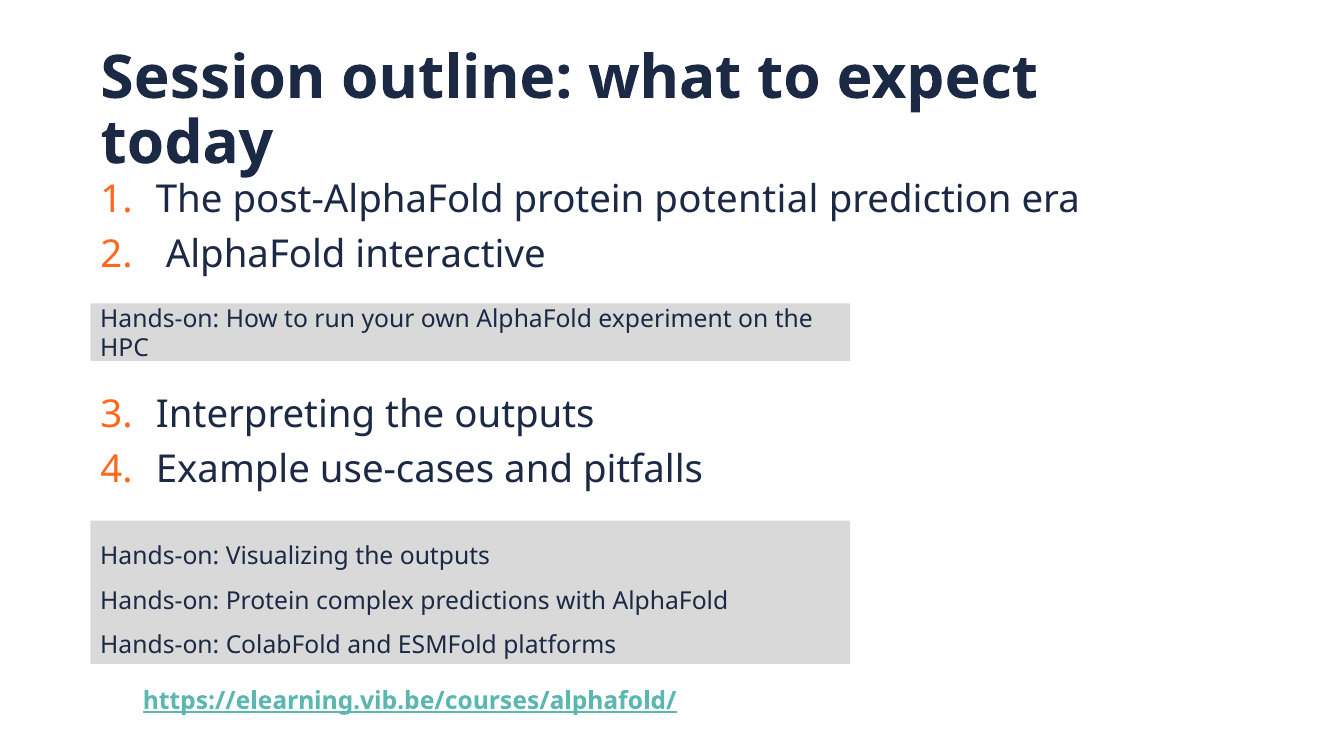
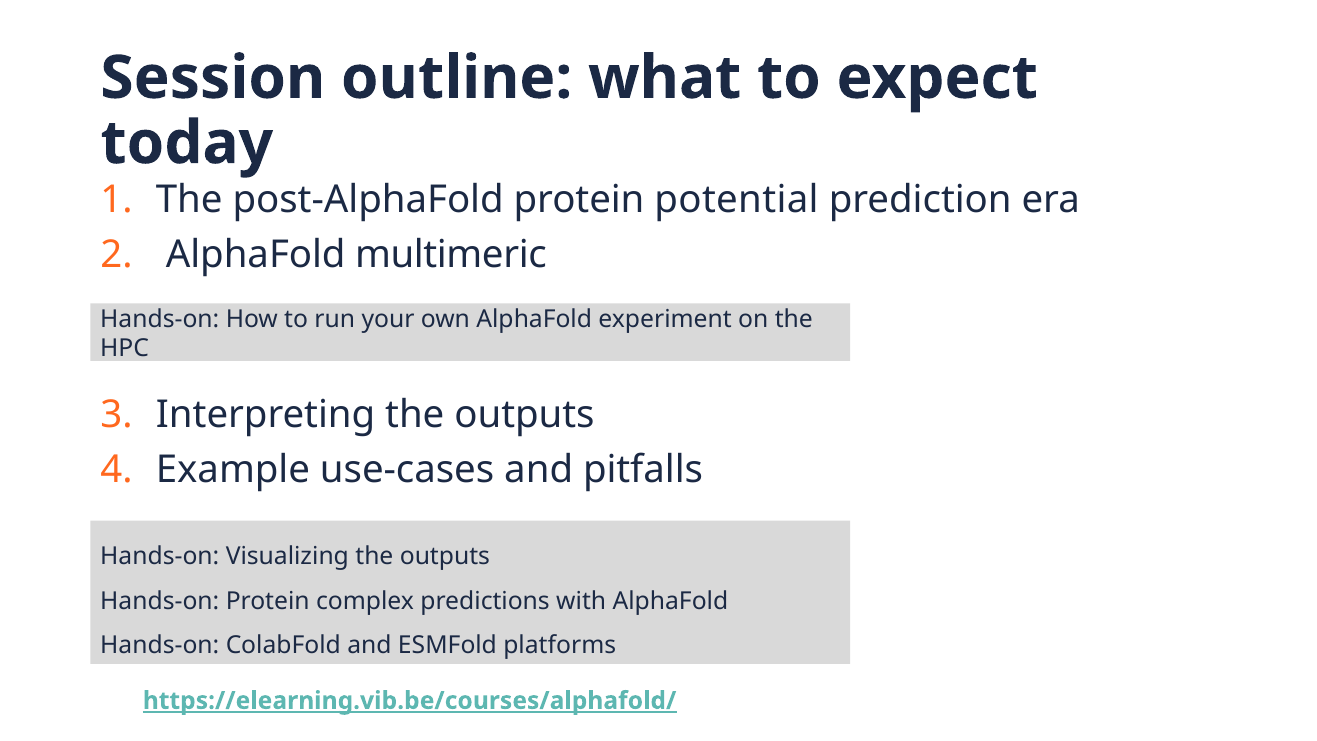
interactive: interactive -> multimeric (451, 255)
